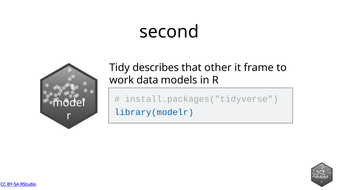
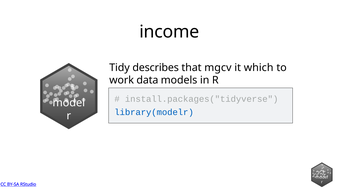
second: second -> income (169, 32)
other: other -> mgcv (218, 68)
frame: frame -> which (259, 68)
